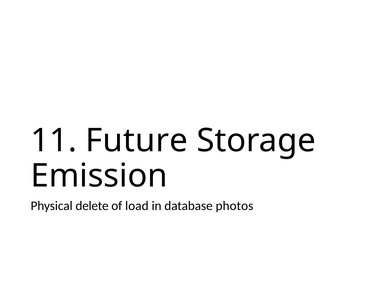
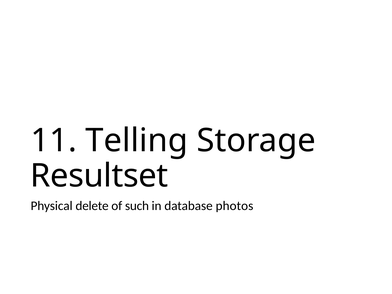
Future: Future -> Telling (137, 140)
Emission: Emission -> Resultset (99, 176)
load: load -> such (137, 206)
